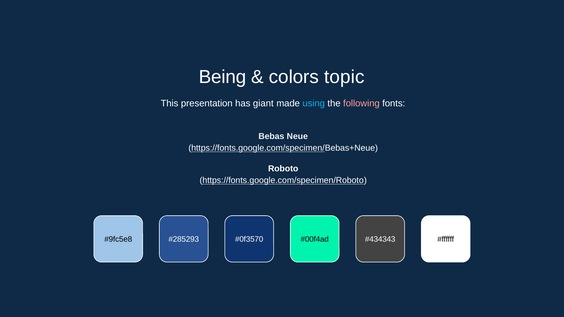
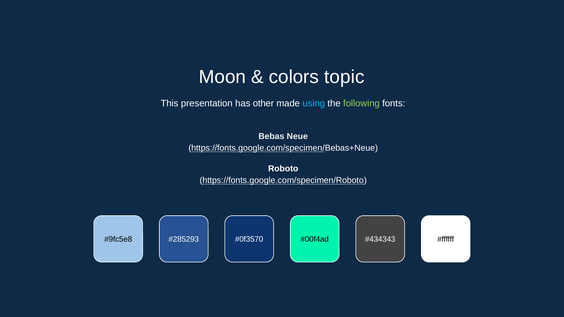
Being: Being -> Moon (222, 77)
giant: giant -> other (263, 104)
following colour: pink -> light green (361, 104)
